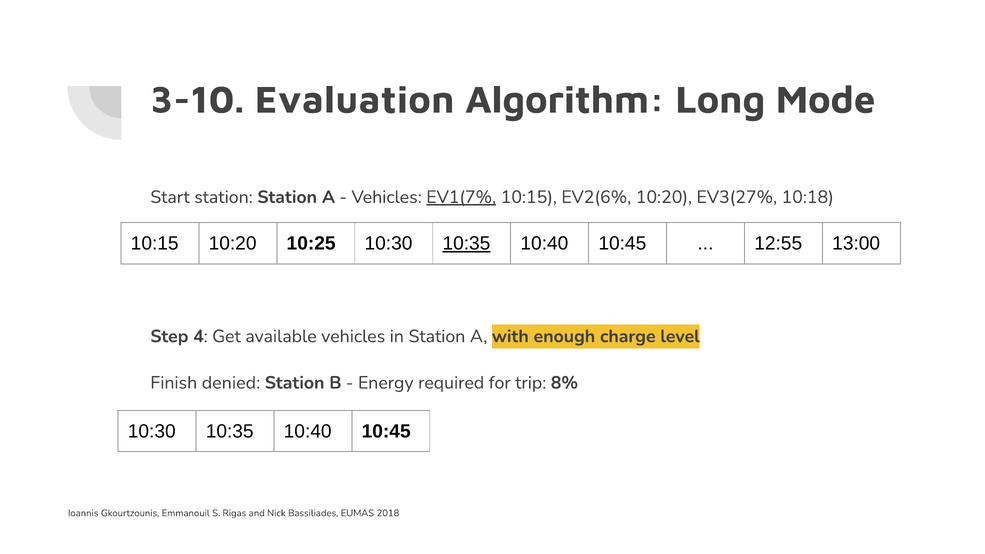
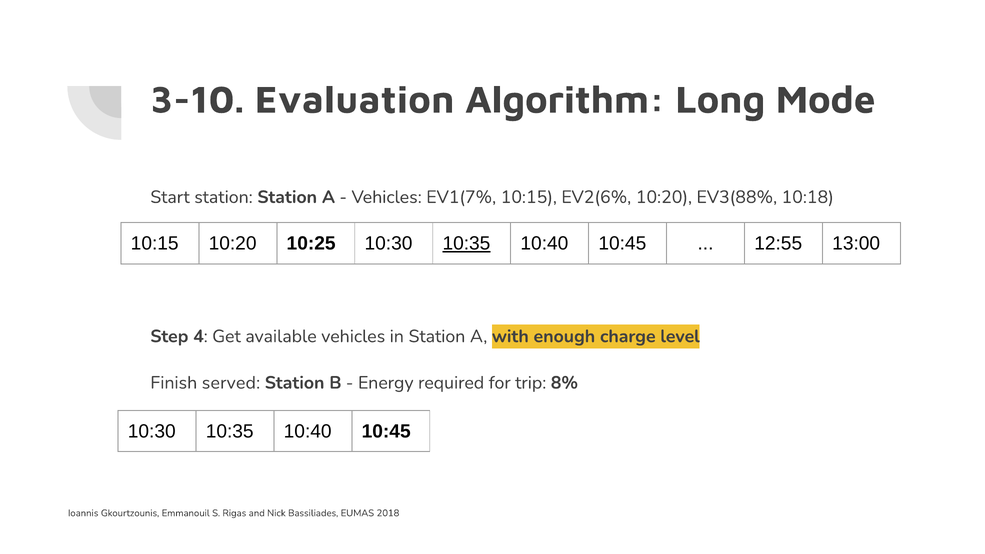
EV1(7% underline: present -> none (461, 197)
EV3(27%: EV3(27% -> EV3(88% (737, 197)
denied: denied -> served (231, 383)
